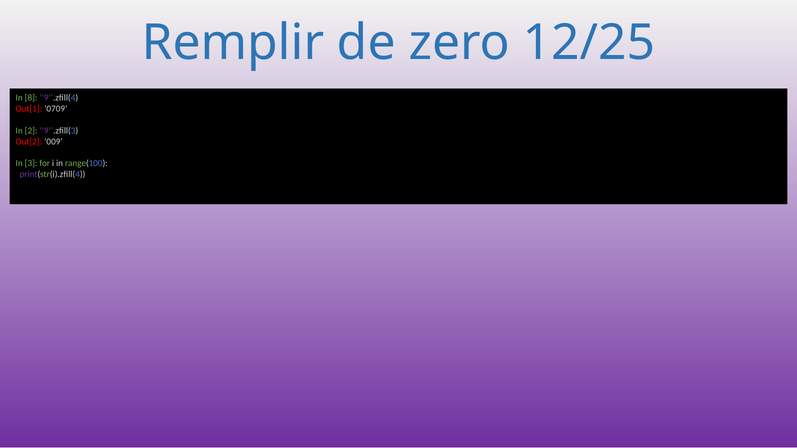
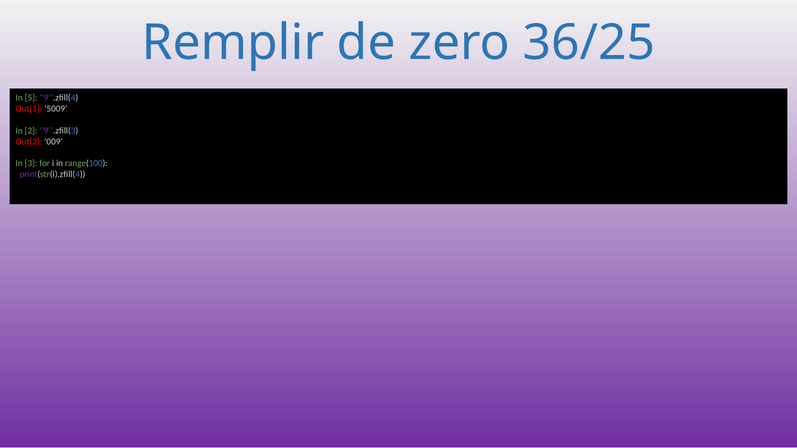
12/25: 12/25 -> 36/25 (589, 43)
8: 8 -> 5 (31, 98)
0709: 0709 -> 5009 (56, 109)
